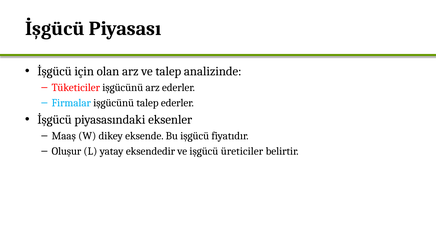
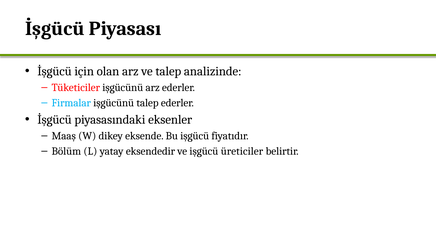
Oluşur: Oluşur -> Bölüm (66, 151)
